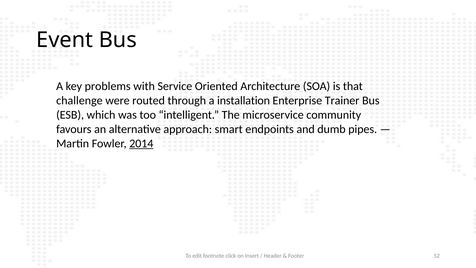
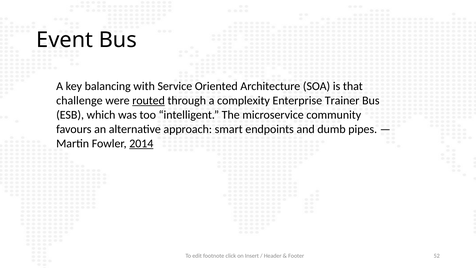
problems: problems -> balancing (108, 86)
routed underline: none -> present (149, 100)
installation: installation -> complexity (243, 100)
